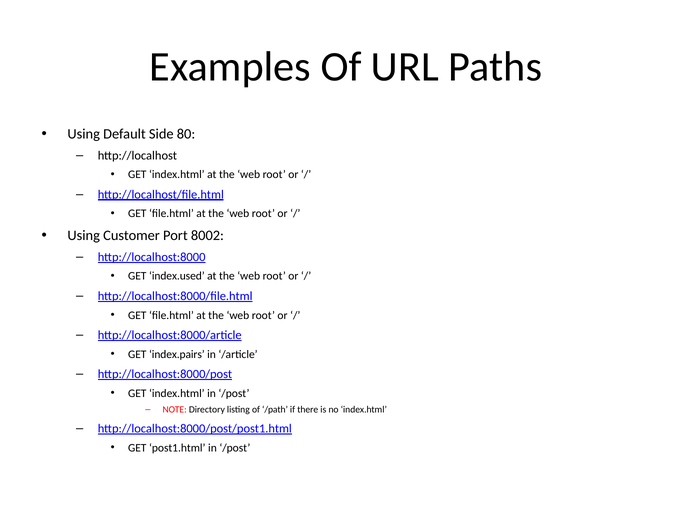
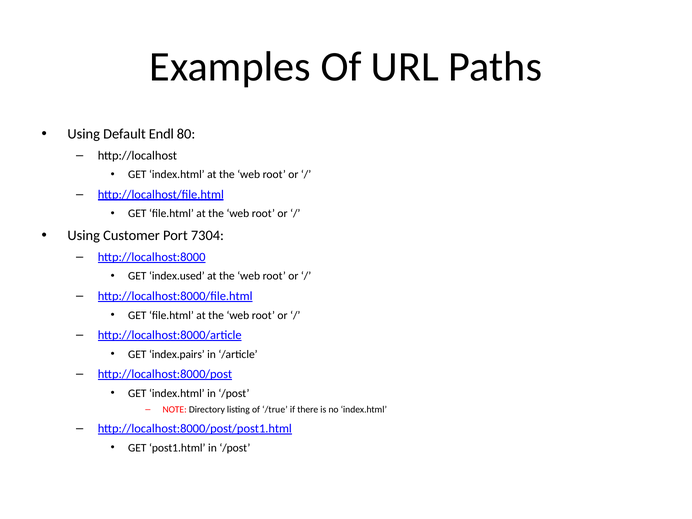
Side: Side -> Endl (161, 134)
8002: 8002 -> 7304 (207, 236)
/path: /path -> /true (275, 410)
